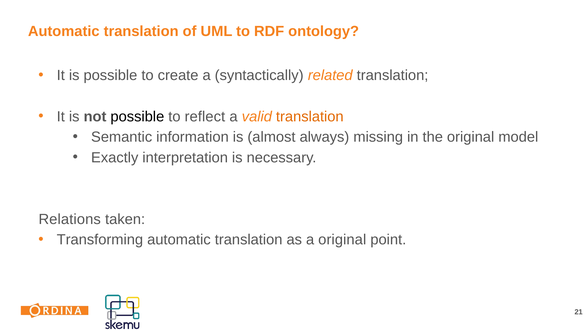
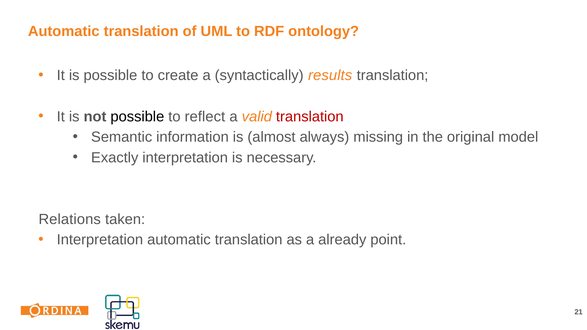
related: related -> results (330, 76)
translation colour: orange -> red (310, 117)
Transforming: Transforming -> Interpretation (100, 240)
a original: original -> already (342, 240)
